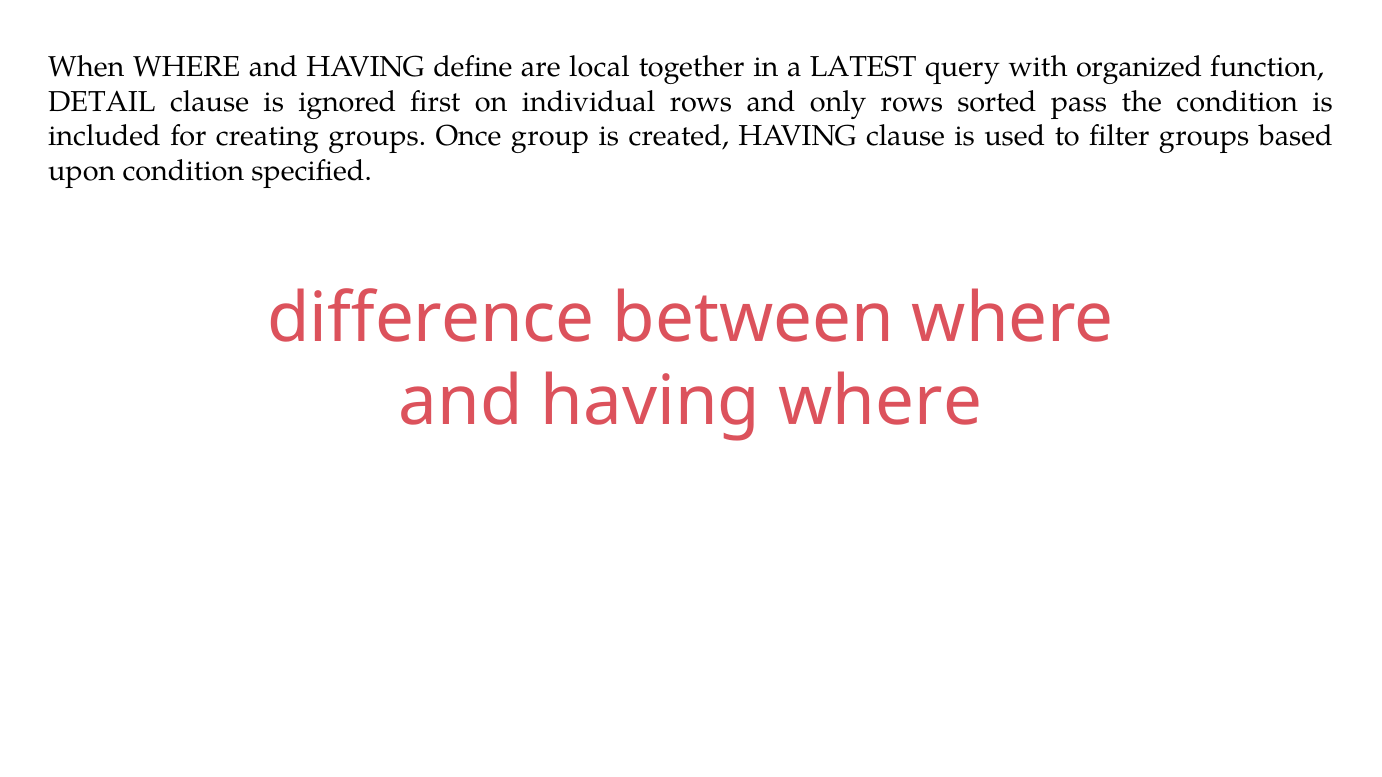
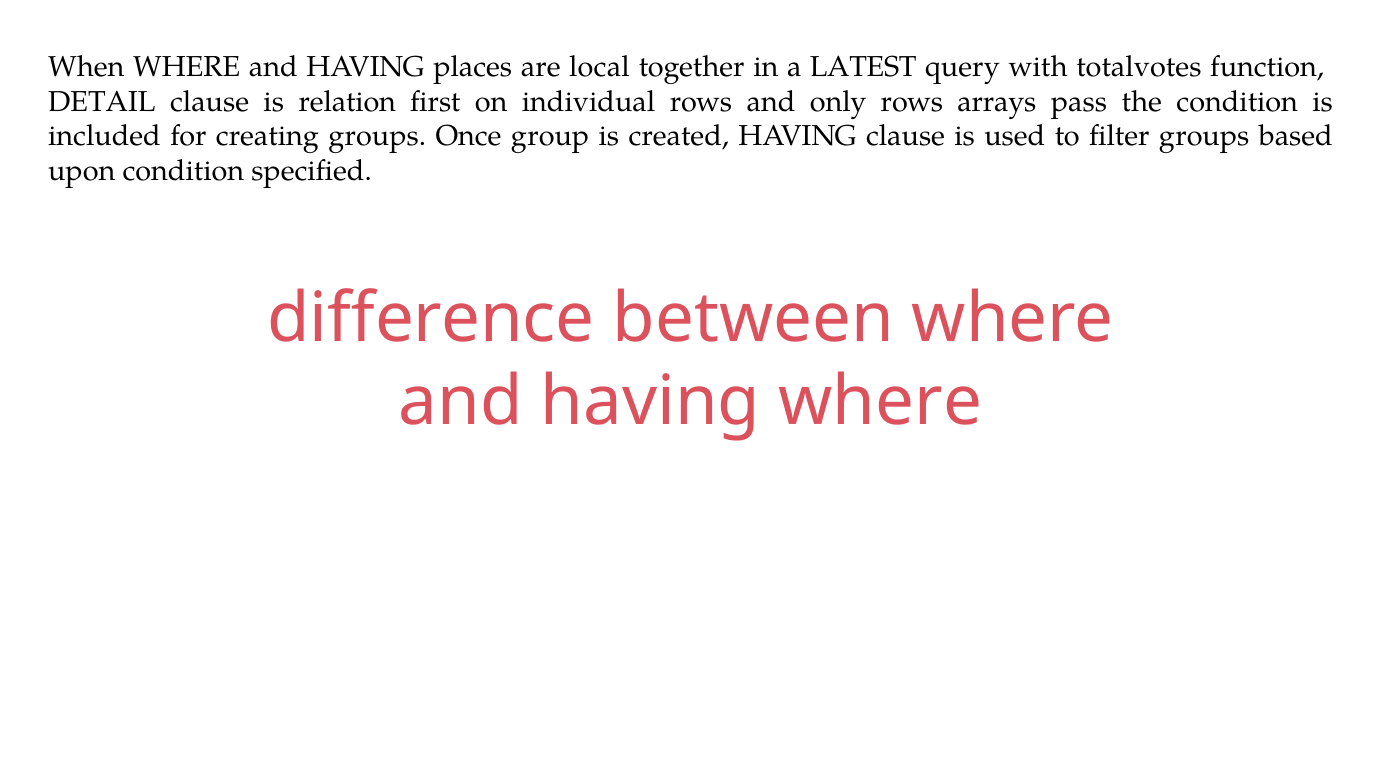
define: define -> places (473, 67)
organized: organized -> totalvotes (1139, 67)
ignored: ignored -> relation (347, 102)
sorted: sorted -> arrays (997, 102)
